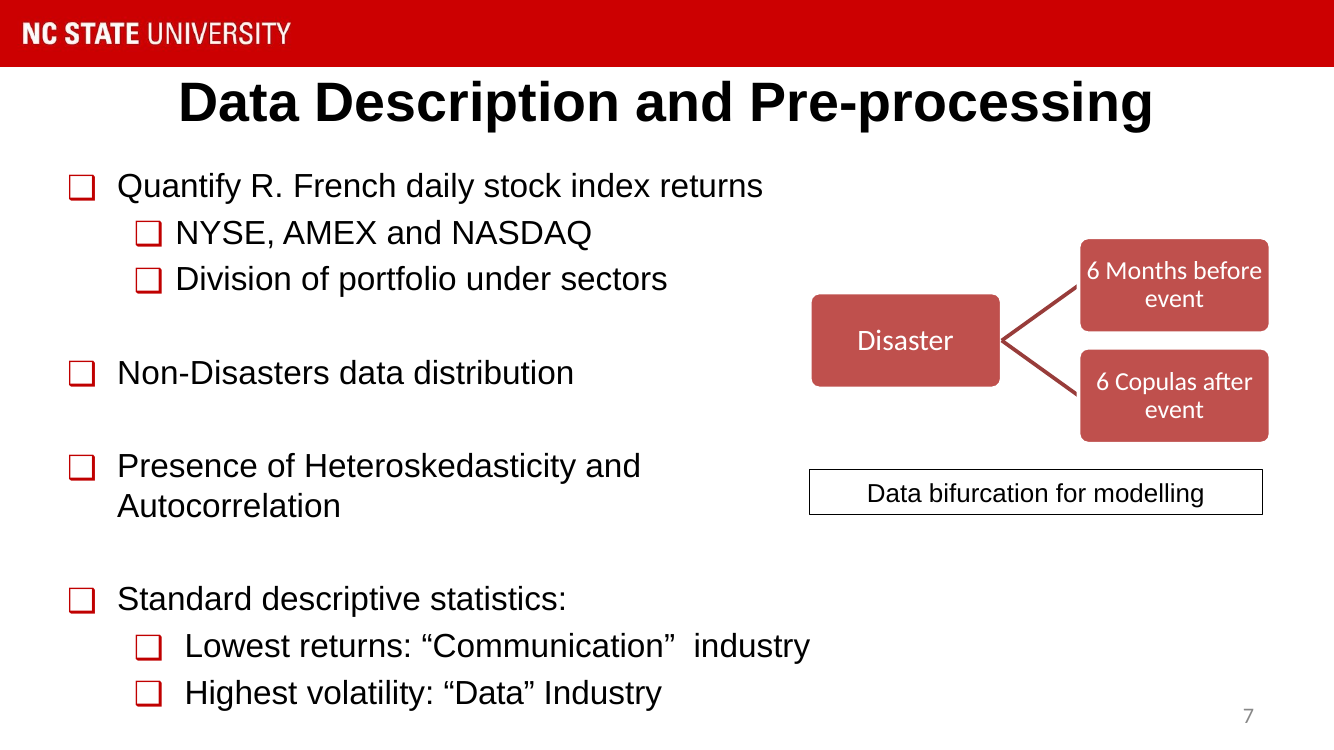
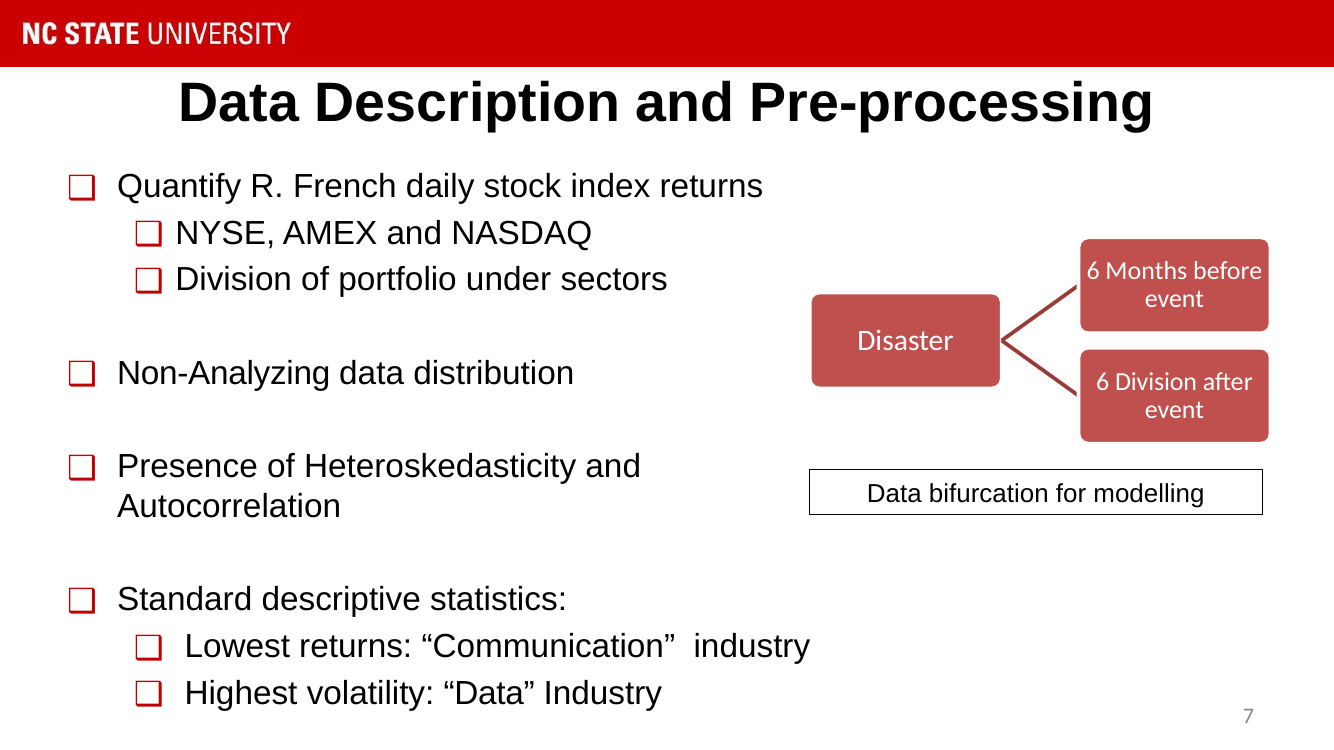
Non-Disasters: Non-Disasters -> Non-Analyzing (224, 373)
6 Copulas: Copulas -> Division (1156, 382)
